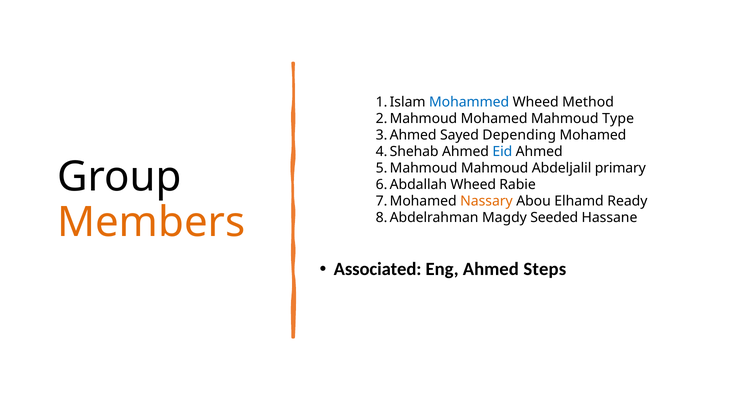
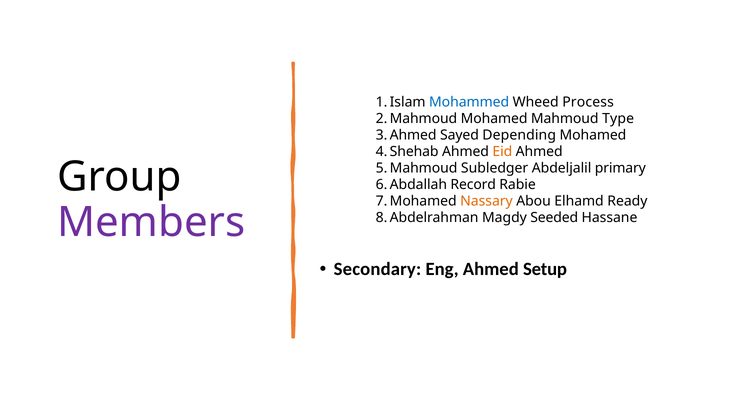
Method: Method -> Process (588, 102)
Eid colour: blue -> orange (502, 152)
Mahmoud: Mahmoud -> Subledger (495, 168)
Wheed: Wheed -> Record (473, 185)
Members colour: orange -> purple (151, 222)
Associated: Associated -> Secondary (377, 269)
Steps: Steps -> Setup (545, 269)
